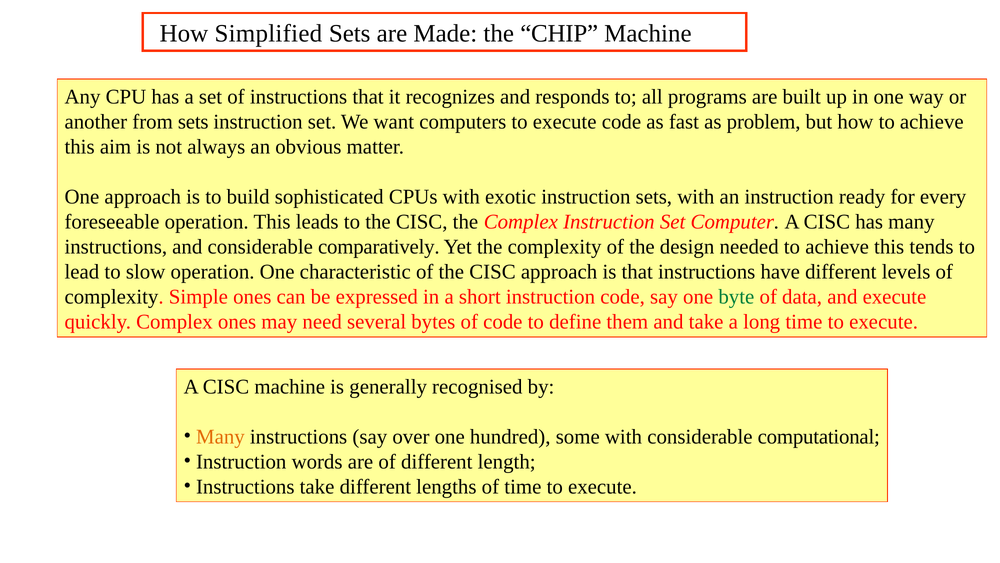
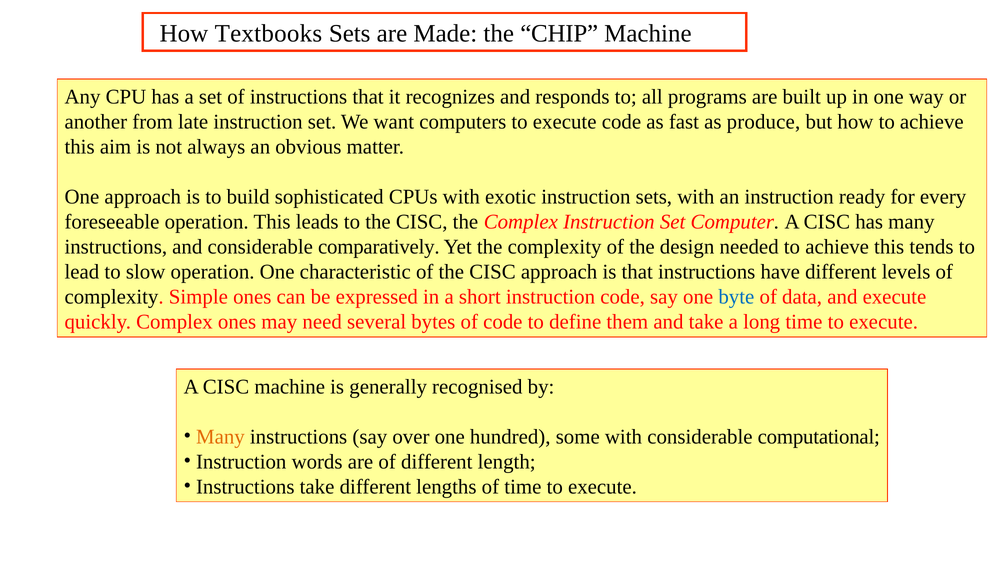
Simplified: Simplified -> Textbooks (268, 34)
from sets: sets -> late (193, 122)
problem: problem -> produce (763, 122)
byte colour: green -> blue (736, 297)
